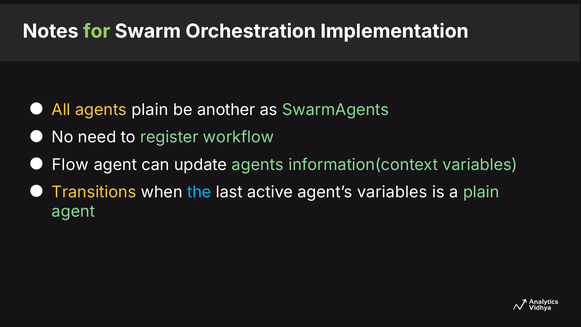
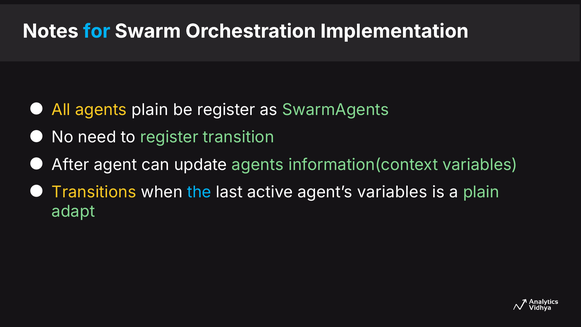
for colour: light green -> light blue (97, 31)
be another: another -> register (226, 110)
workflow: workflow -> transition (239, 137)
Flow: Flow -> After (70, 165)
agent: agent -> adapt (73, 211)
